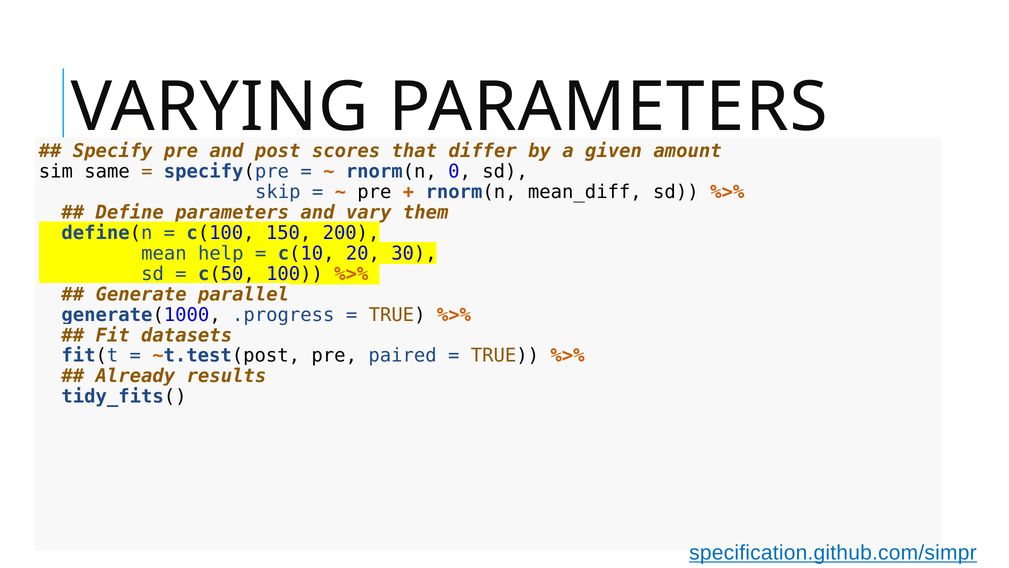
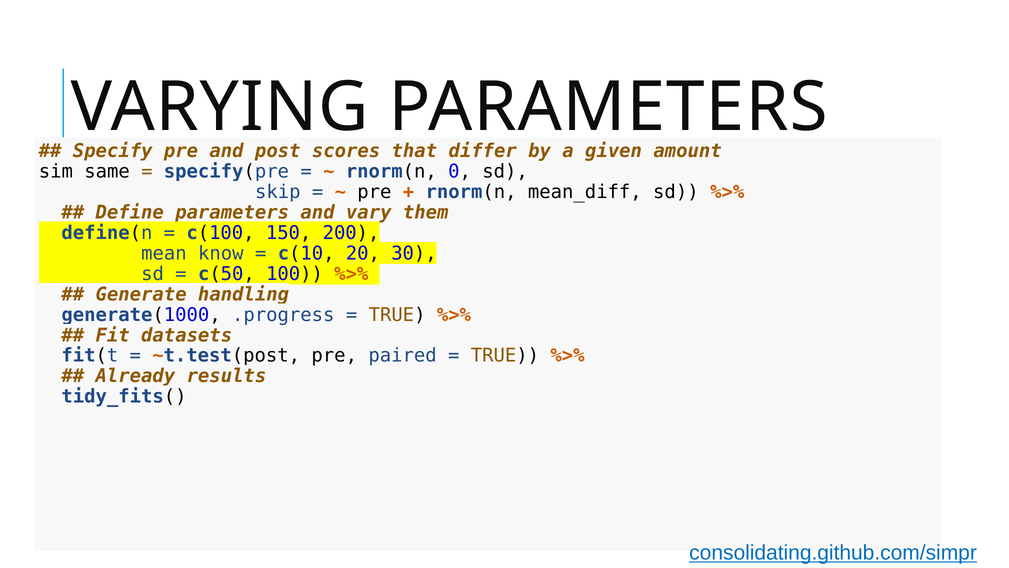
mean_help: mean_help -> mean_know (192, 253)
parallel: parallel -> handling (244, 294)
specification.github.com/simpr: specification.github.com/simpr -> consolidating.github.com/simpr (833, 552)
